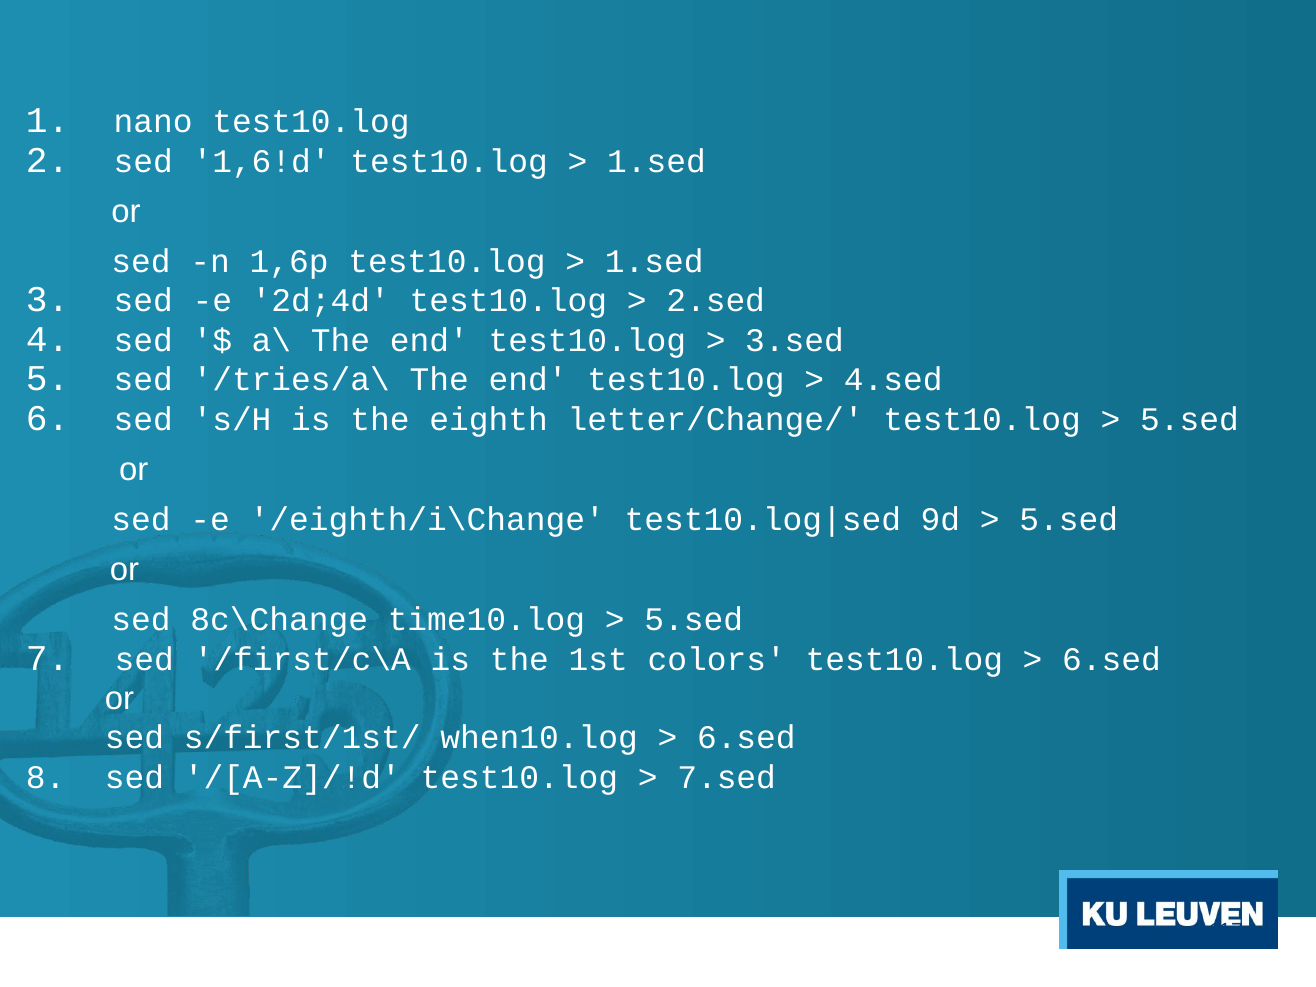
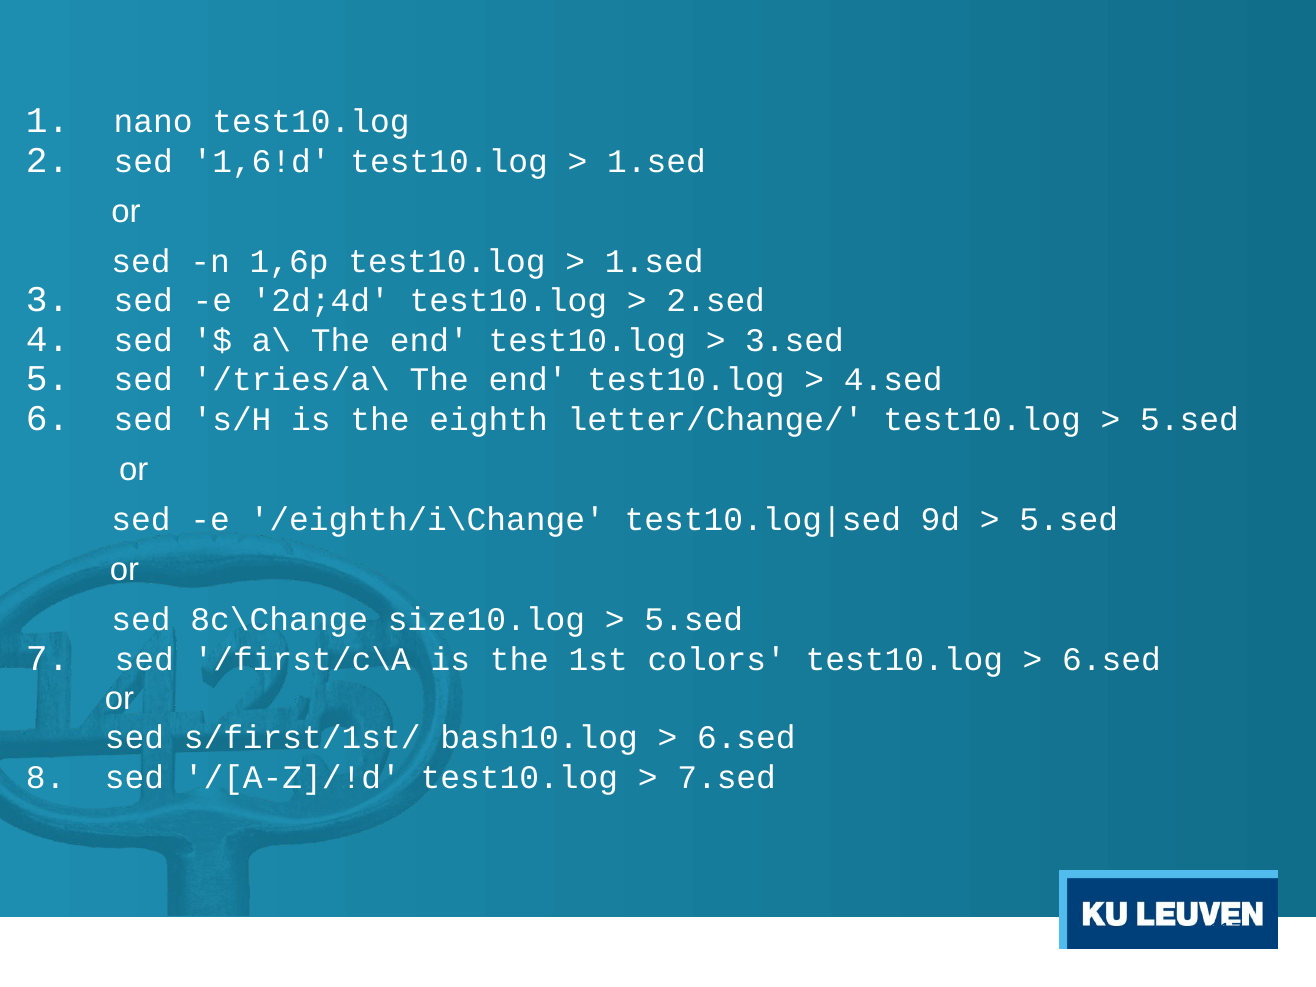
time10.log: time10.log -> size10.log (486, 620)
when10.log: when10.log -> bash10.log (539, 738)
